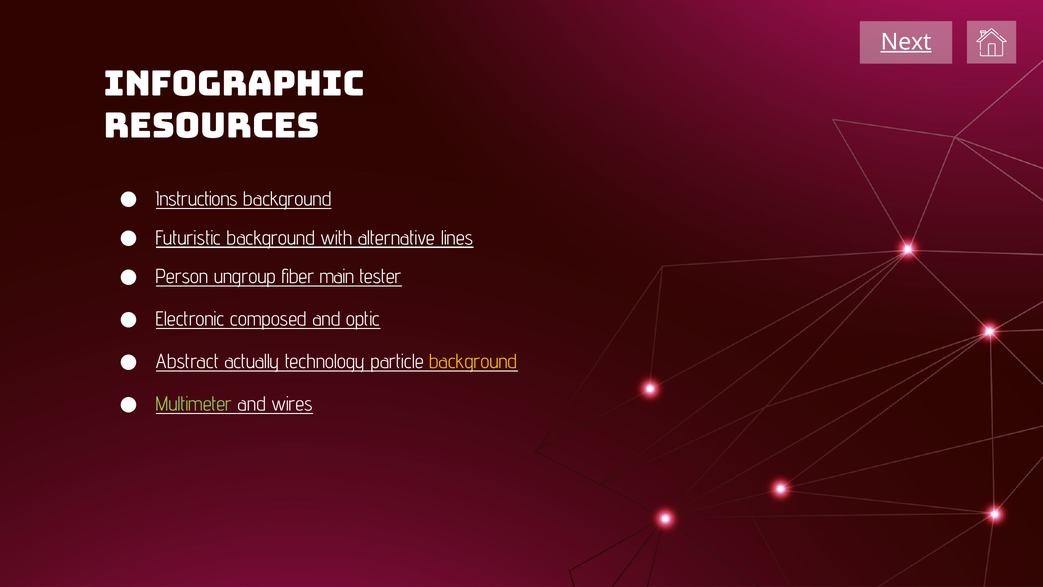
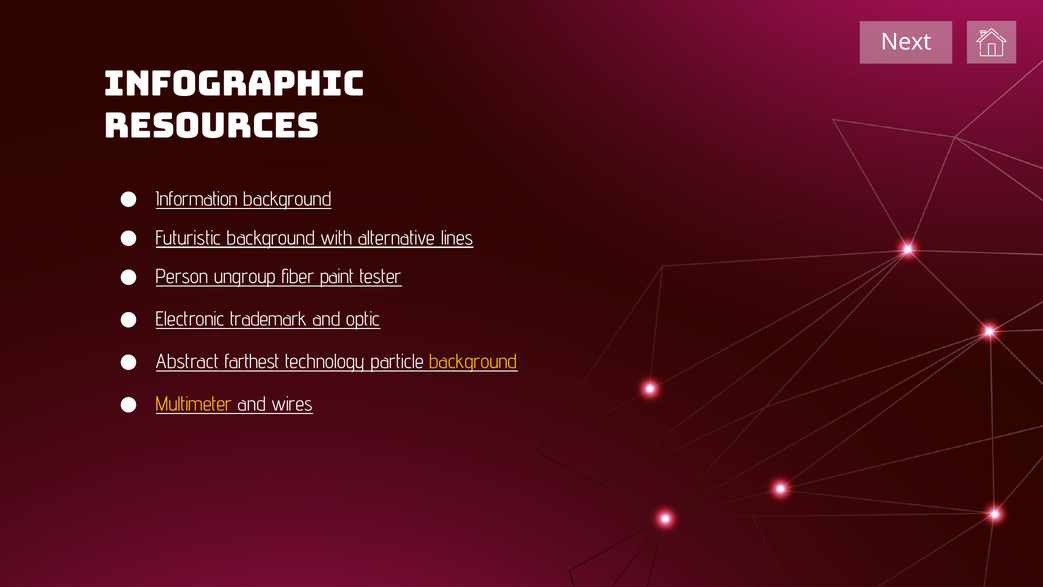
Next underline: present -> none (906, 42)
Instructions: Instructions -> Information (197, 199)
main: main -> paint (337, 277)
composed: composed -> trademark (269, 319)
actually: actually -> farthest (252, 361)
Multimeter colour: light green -> yellow (194, 404)
